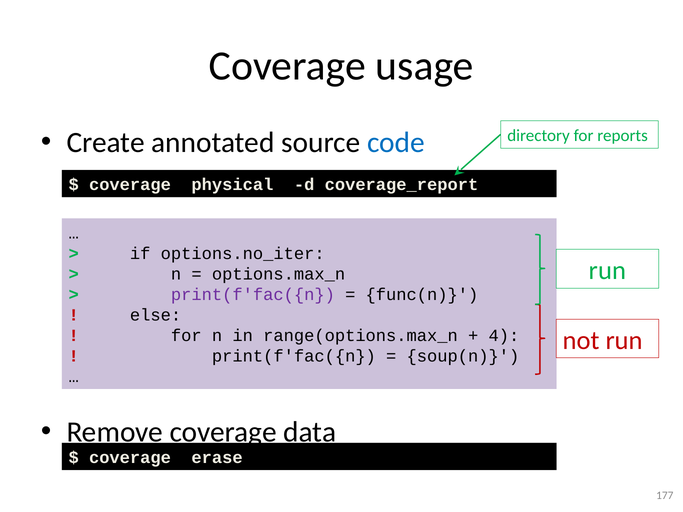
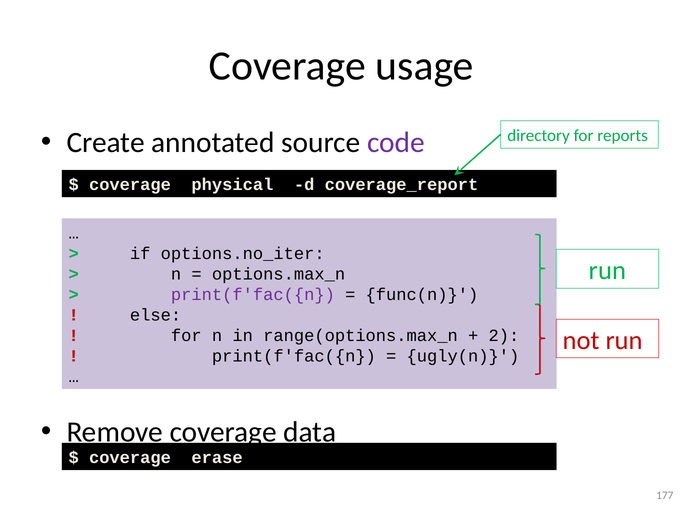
code colour: blue -> purple (396, 143)
4: 4 -> 2 (504, 336)
soup(n: soup(n -> ugly(n (463, 356)
